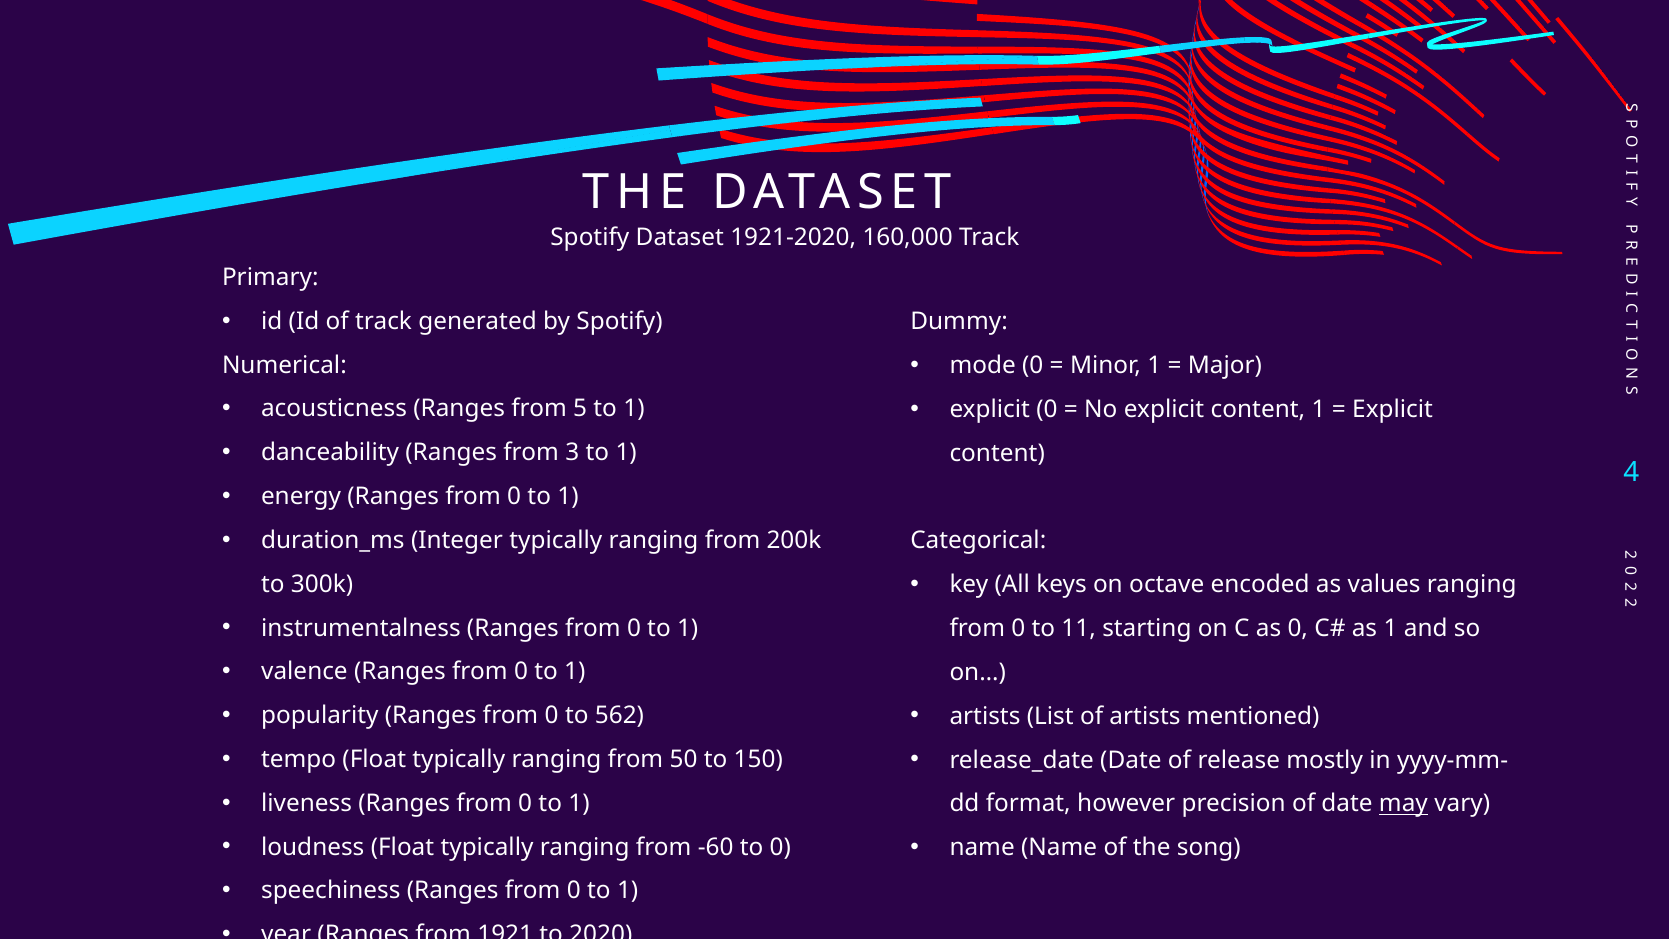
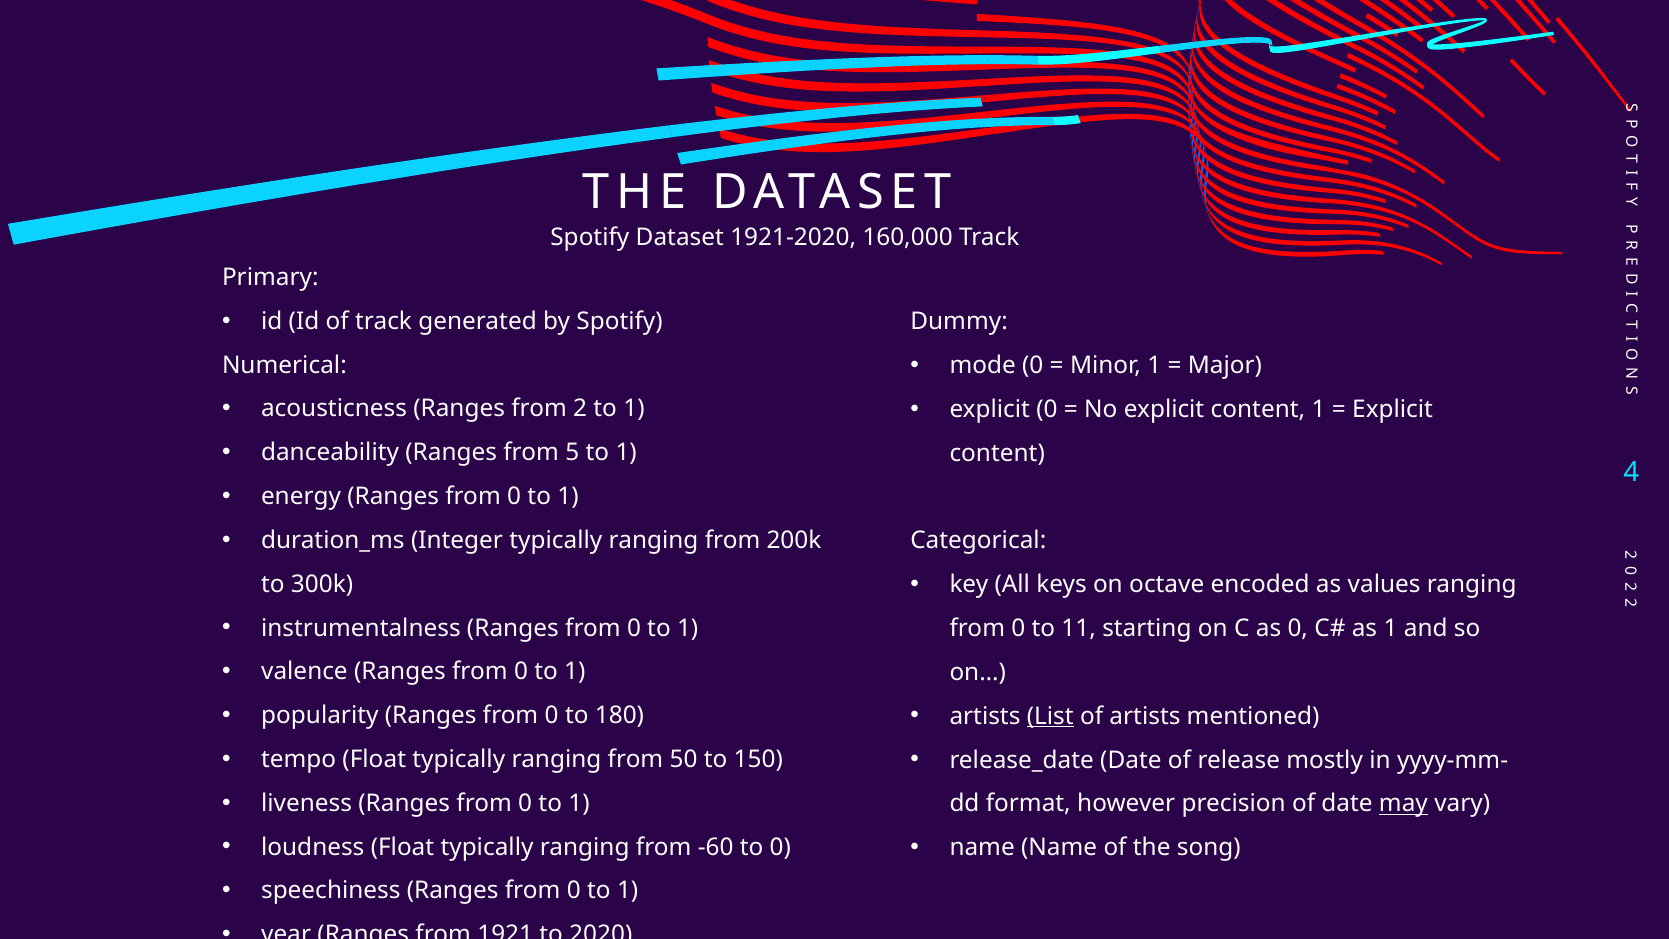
from 5: 5 -> 2 (580, 409)
3: 3 -> 5 (572, 453)
562: 562 -> 180 (619, 716)
List underline: none -> present (1050, 716)
